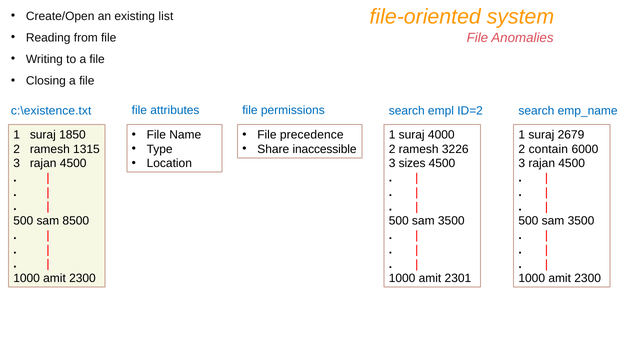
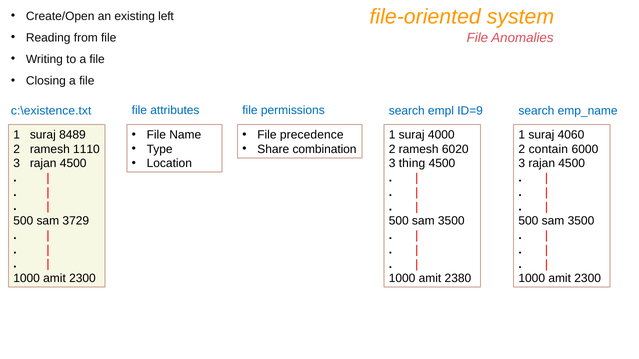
list: list -> left (166, 16)
ID=2: ID=2 -> ID=9 (470, 111)
1850: 1850 -> 8489 (72, 135)
2679: 2679 -> 4060 (571, 135)
inaccessible: inaccessible -> combination (325, 149)
1315: 1315 -> 1110 (86, 149)
3226: 3226 -> 6020 (455, 149)
sizes: sizes -> thing (412, 164)
8500: 8500 -> 3729 (76, 221)
2301: 2301 -> 2380 (458, 279)
